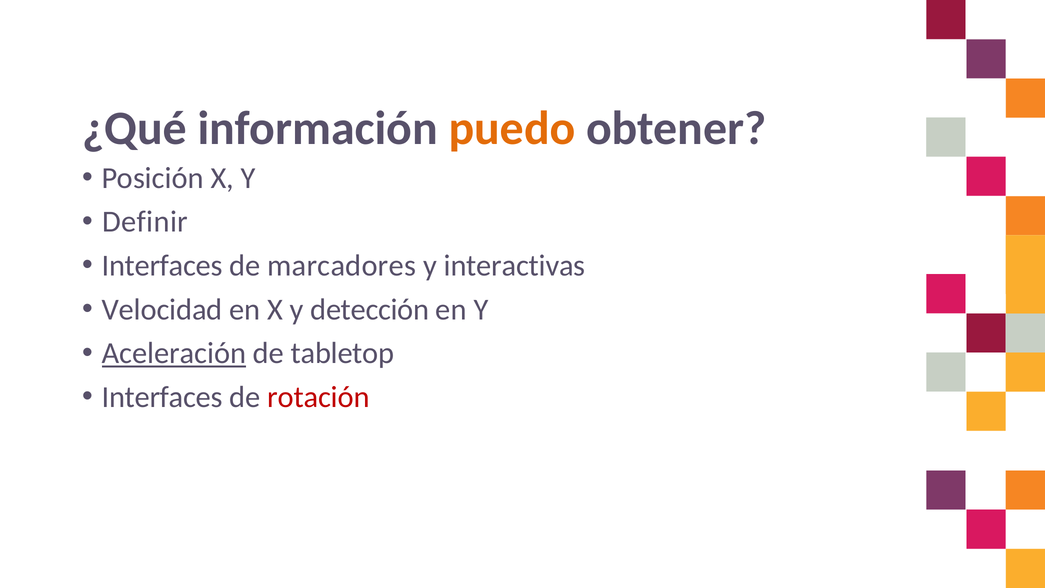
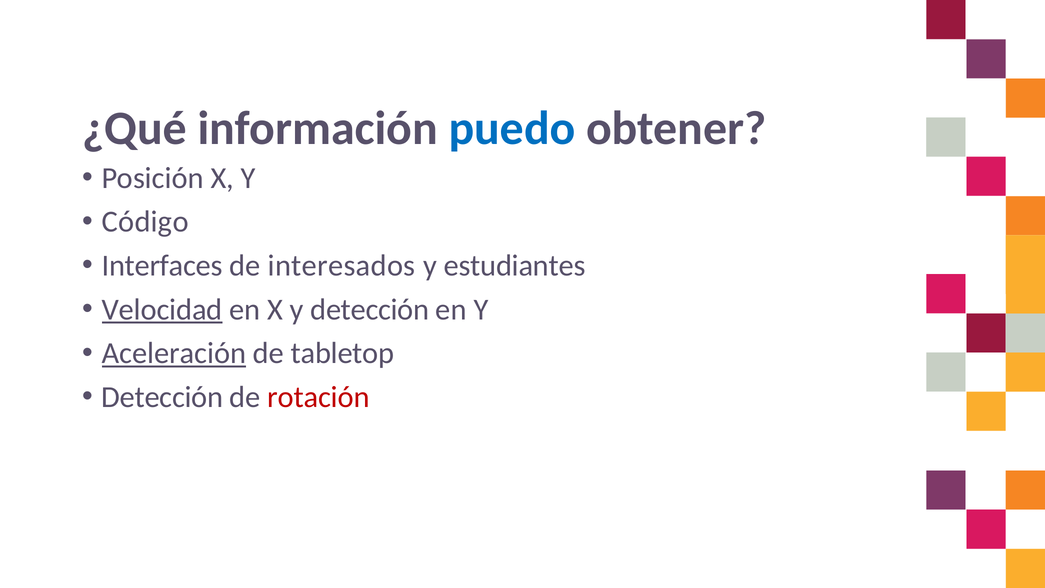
puedo colour: orange -> blue (512, 128)
Definir: Definir -> Código (145, 222)
marcadores: marcadores -> interesados (342, 266)
interactivas: interactivas -> estudiantes (515, 266)
Velocidad underline: none -> present (162, 309)
Interfaces: Interfaces -> Detección (162, 397)
